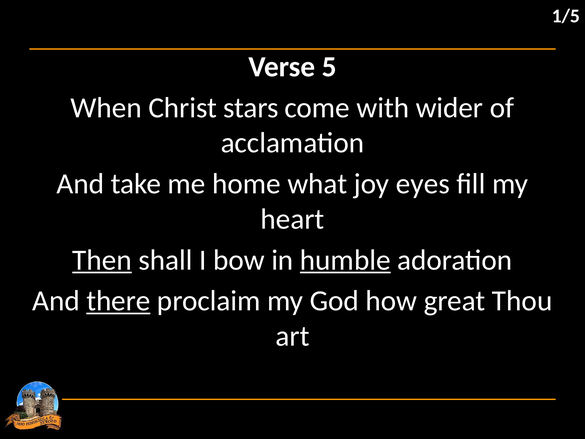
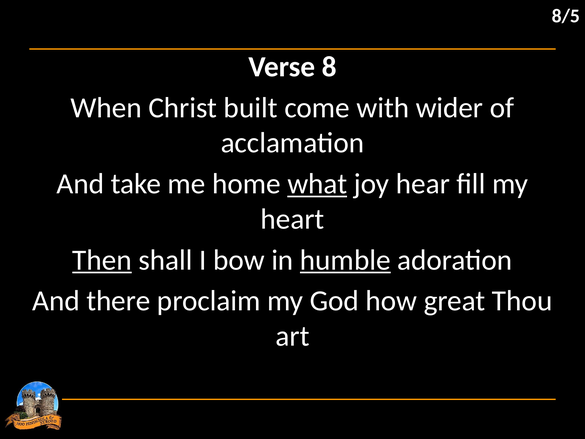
1/5: 1/5 -> 8/5 (566, 16)
5: 5 -> 8 (329, 67)
stars: stars -> built (251, 108)
what underline: none -> present (317, 184)
eyes: eyes -> hear (423, 184)
there underline: present -> none (118, 301)
